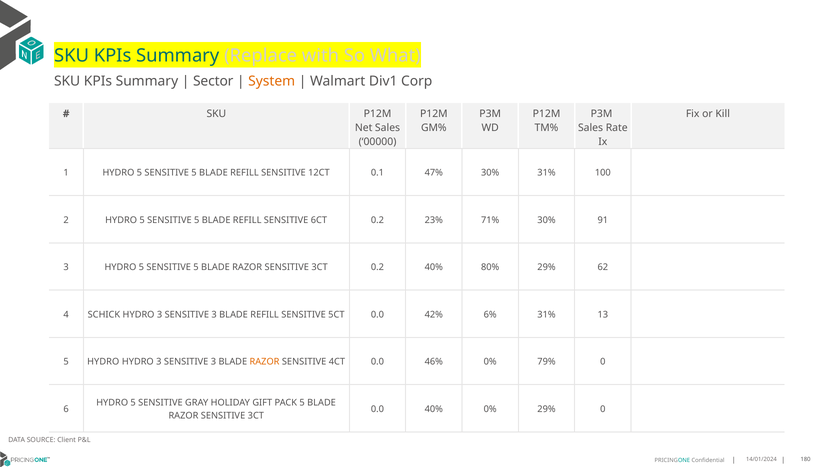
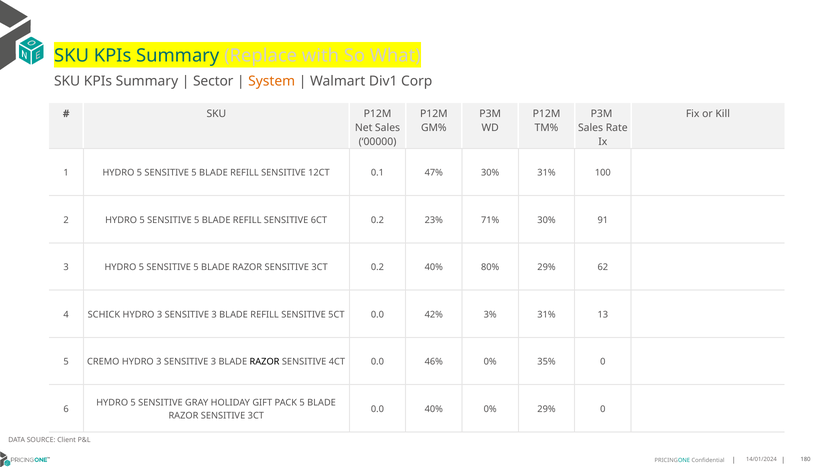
6%: 6% -> 3% (490, 315)
5 HYDRO: HYDRO -> CREMO (103, 362)
RAZOR colour: orange -> black (265, 362)
79%: 79% -> 35% (546, 362)
